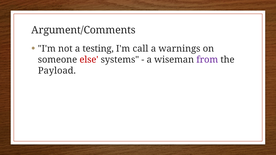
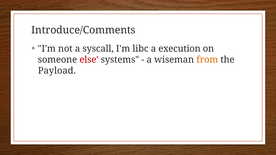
Argument/Comments: Argument/Comments -> Introduce/Comments (83, 30)
testing: testing -> syscall (98, 49)
call: call -> libc (141, 49)
warnings: warnings -> execution (180, 49)
from colour: purple -> orange (207, 60)
